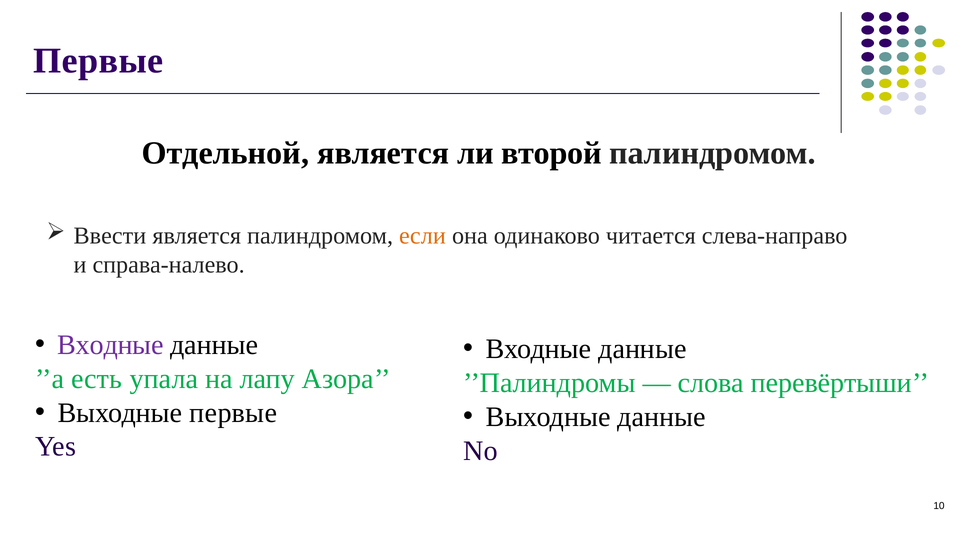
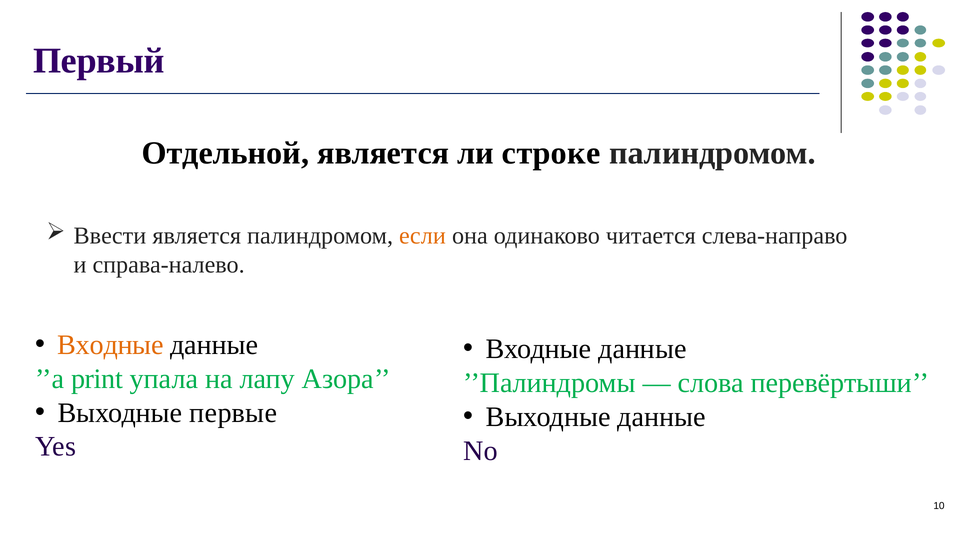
Первые: Первые -> Первый (99, 61)
второй: второй -> строке (551, 153)
Входные colour: purple -> orange (111, 345)
есть: есть -> print (97, 378)
